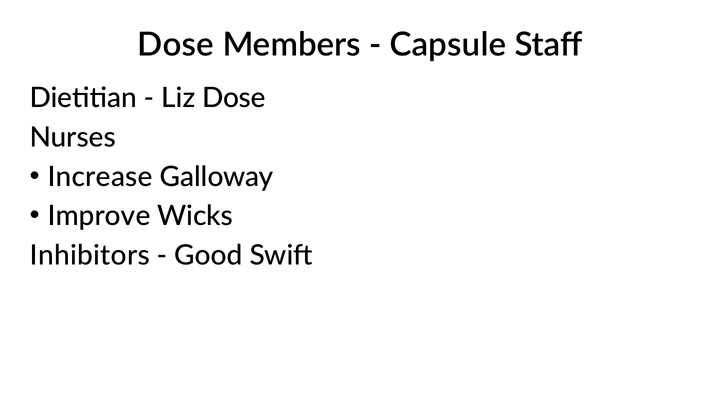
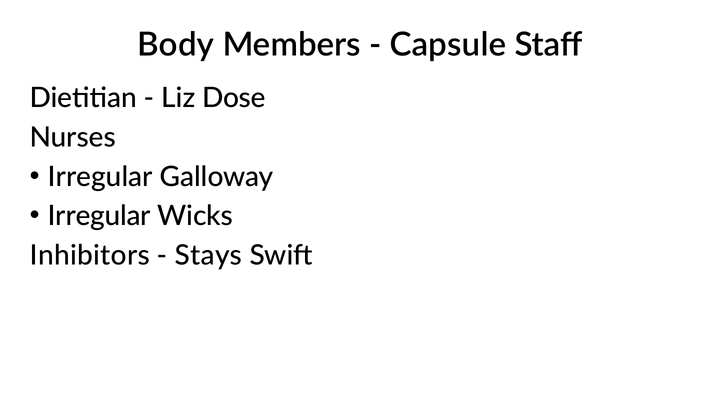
Dose: Dose -> Body (176, 45)
Increase: Increase -> Irregular (100, 177)
Improve: Improve -> Irregular (99, 216)
Good: Good -> Stays (208, 256)
